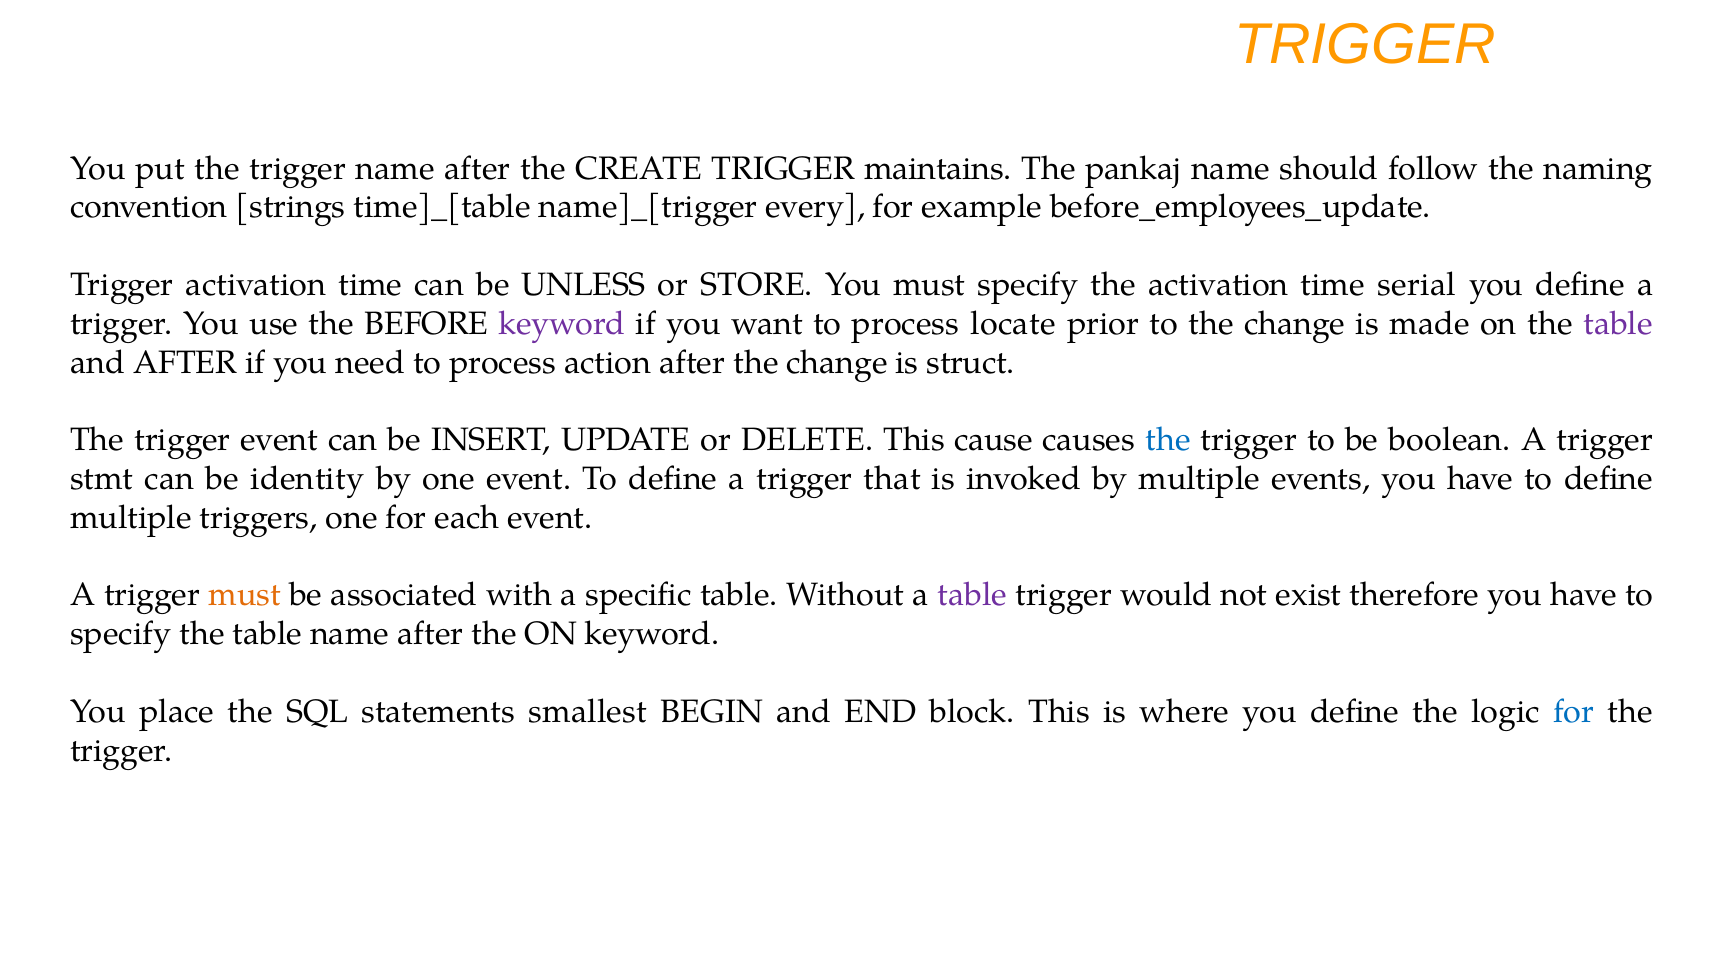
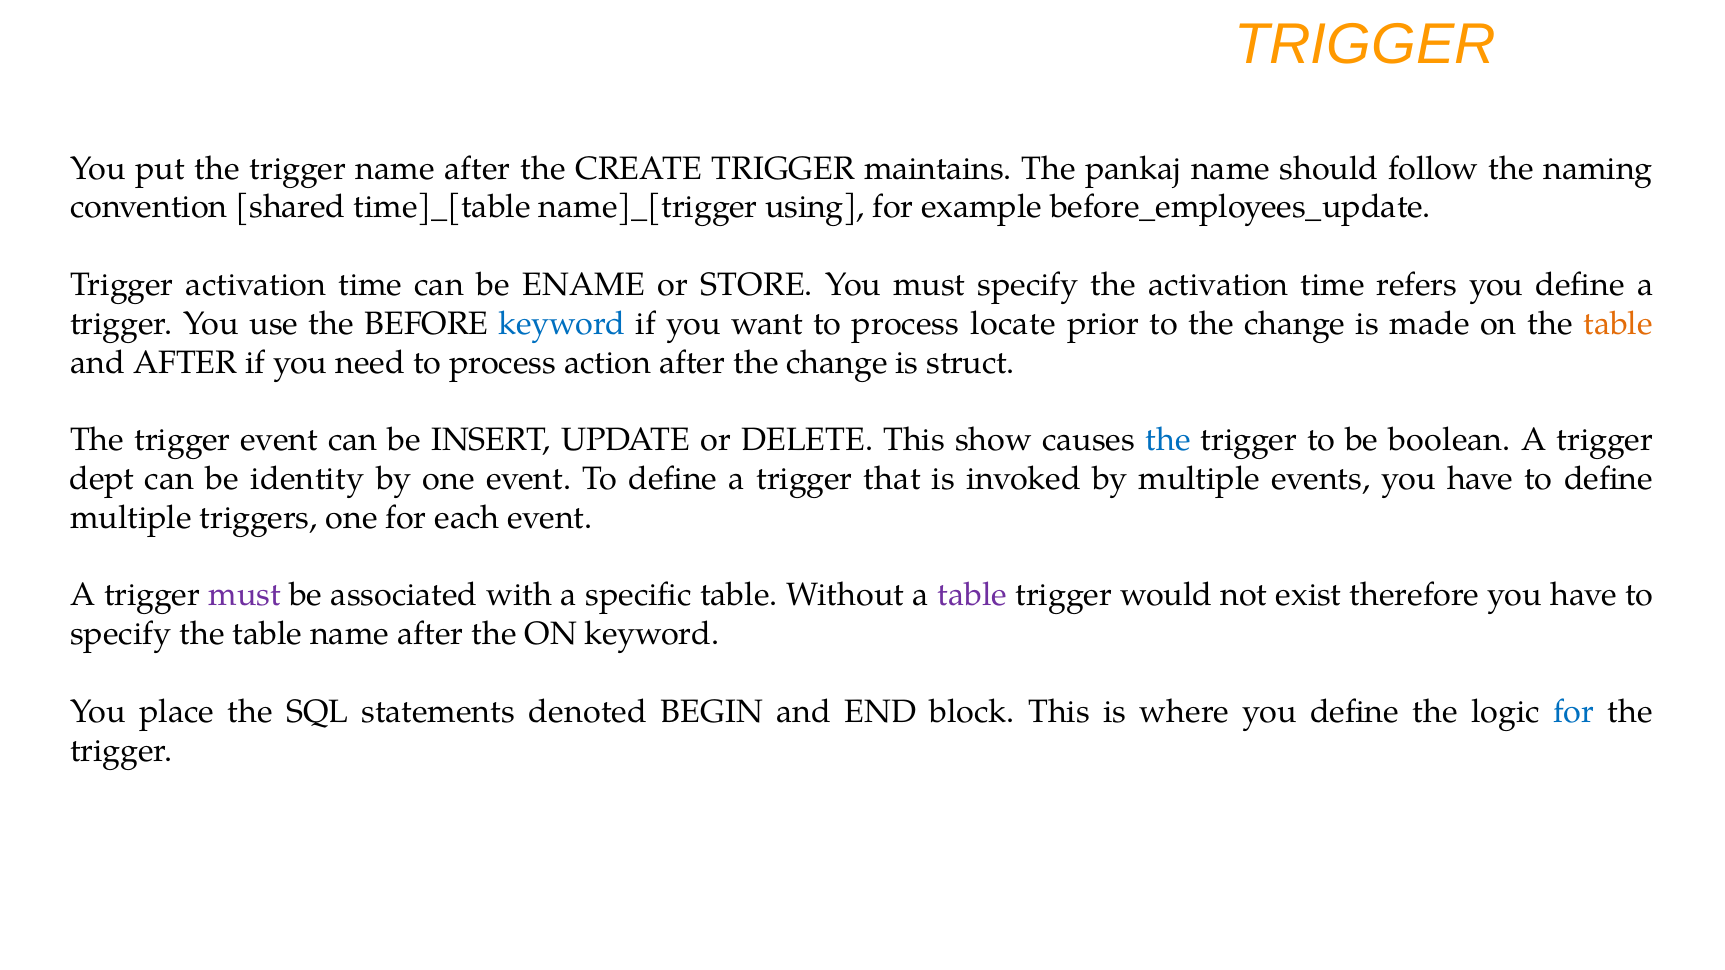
strings: strings -> shared (291, 207)
every: every -> using (815, 207)
UNLESS: UNLESS -> ENAME (584, 285)
serial: serial -> refers (1417, 285)
keyword colour: purple -> blue (562, 324)
table colour: purple -> orange (1618, 324)
cause: cause -> show (994, 440)
stmt: stmt -> dept (102, 479)
must colour: orange -> purple (245, 595)
smallest: smallest -> denoted (588, 712)
